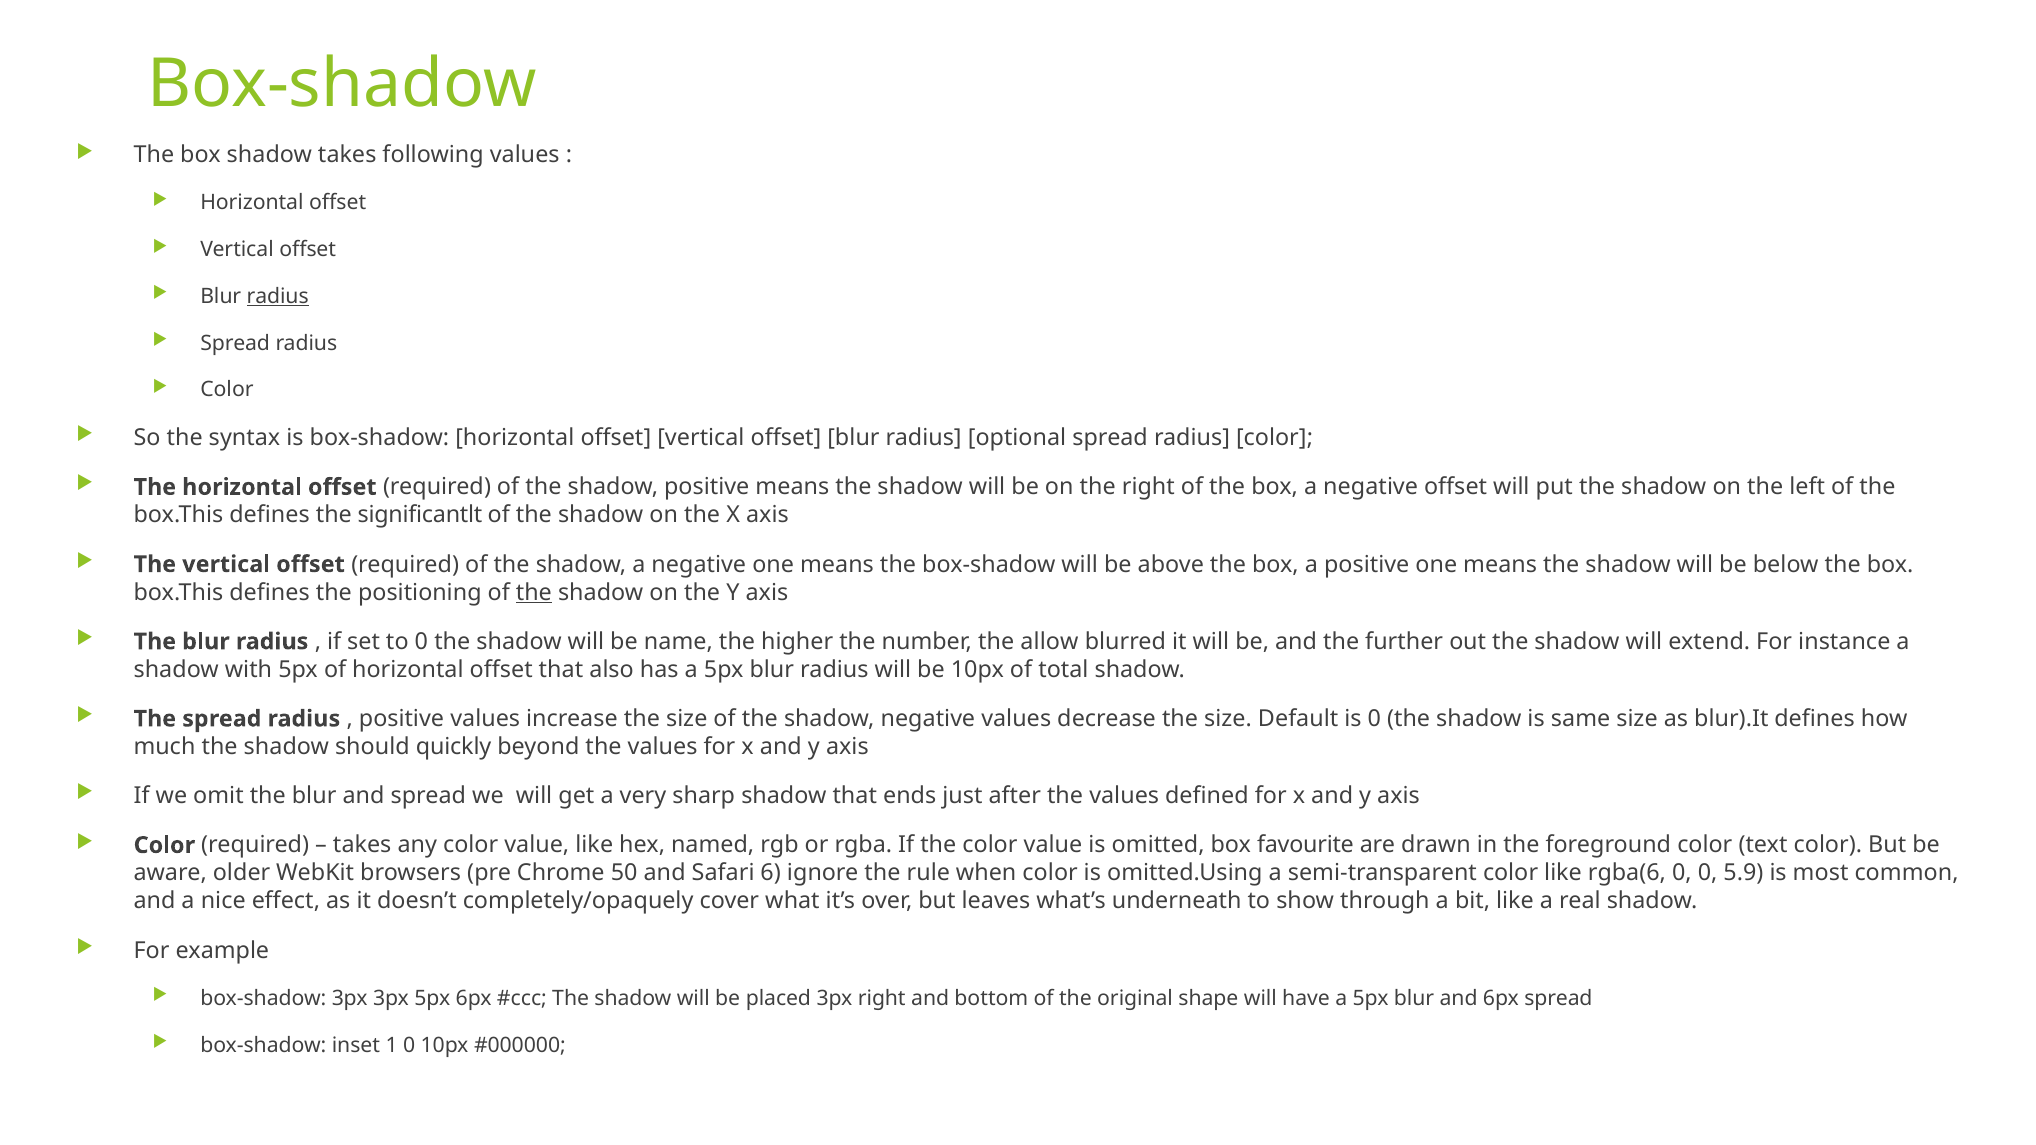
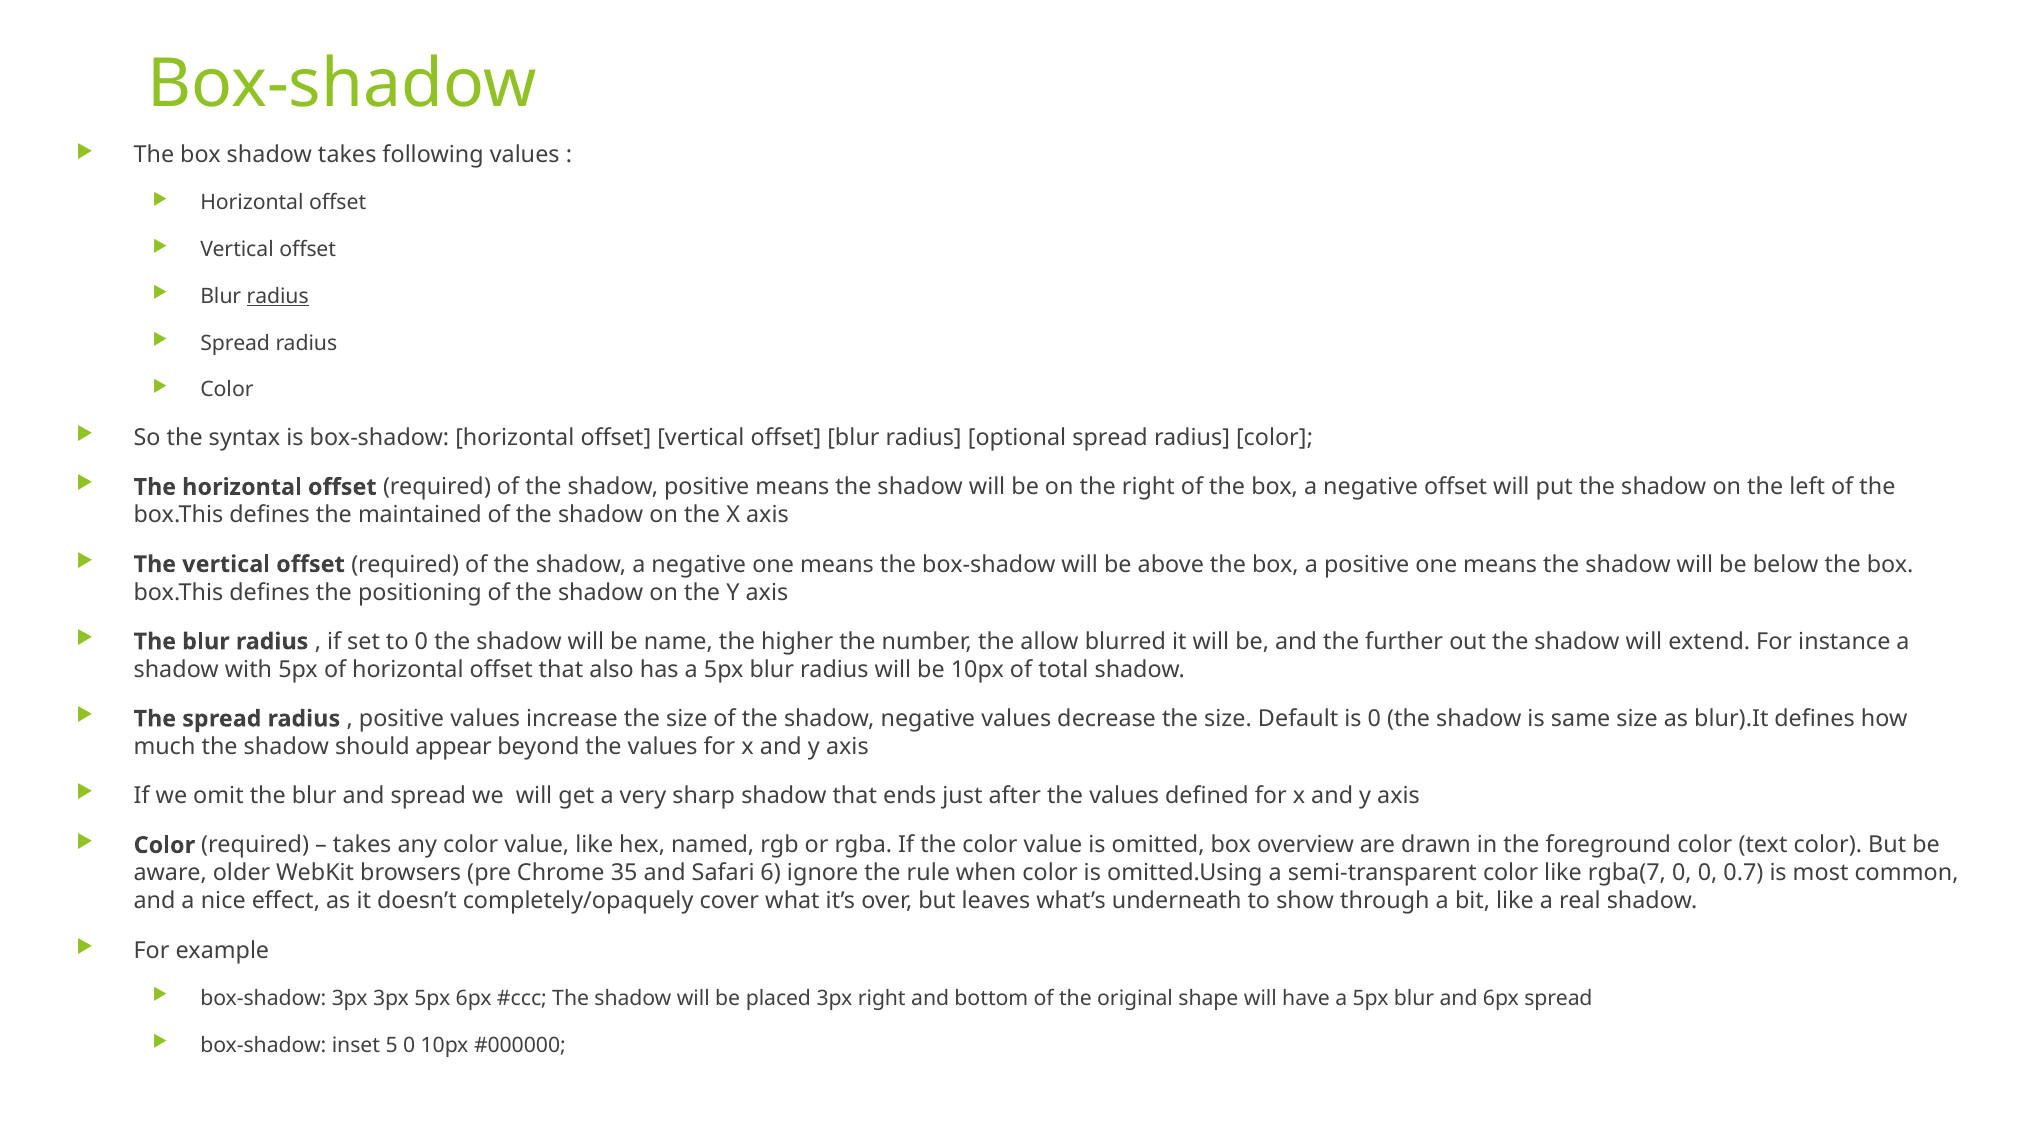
significantlt: significantlt -> maintained (420, 515)
the underline: present -> none (534, 592)
quickly: quickly -> appear (454, 747)
favourite: favourite -> overview (1305, 845)
50: 50 -> 35 (624, 873)
rgba(6: rgba(6 -> rgba(7 (1627, 873)
5.9: 5.9 -> 0.7 (1743, 873)
1: 1 -> 5 (392, 1045)
